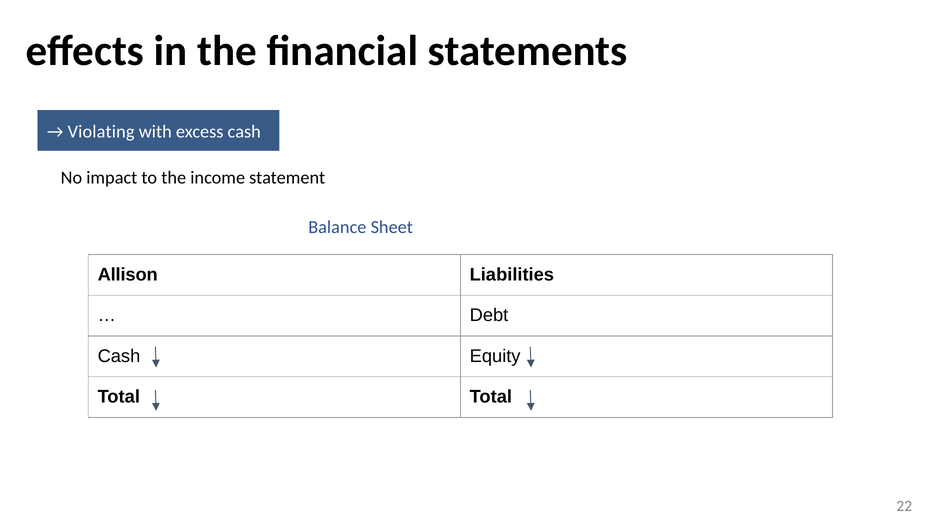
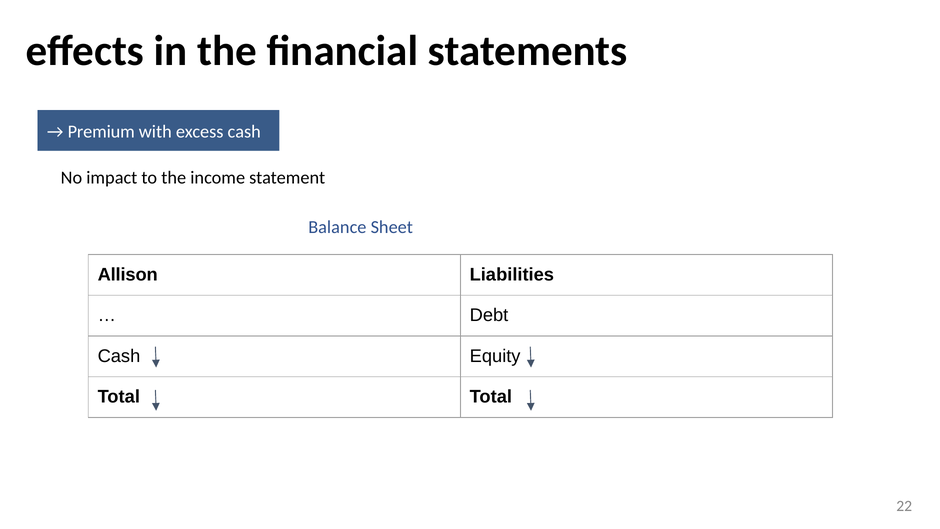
Violating: Violating -> Premium (101, 132)
